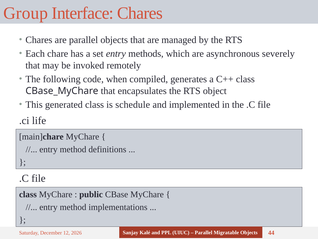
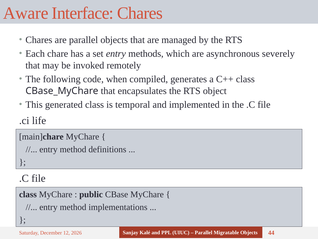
Group: Group -> Aware (26, 13)
schedule: schedule -> temporal (133, 104)
